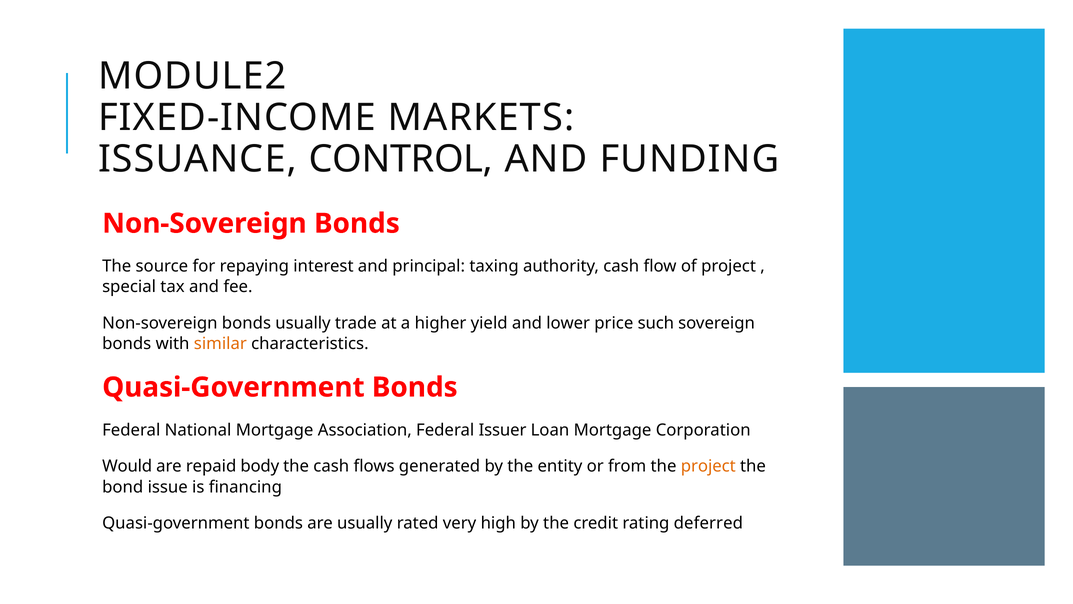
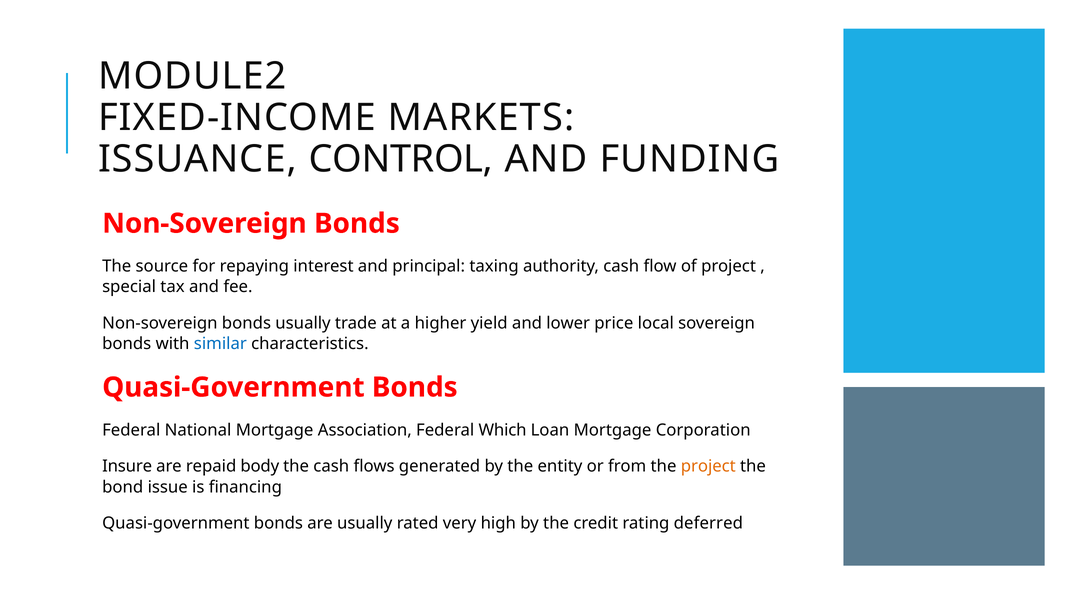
such: such -> local (656, 323)
similar colour: orange -> blue (220, 344)
Issuer: Issuer -> Which (503, 430)
Would: Would -> Insure (127, 466)
